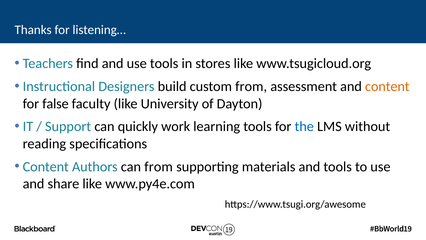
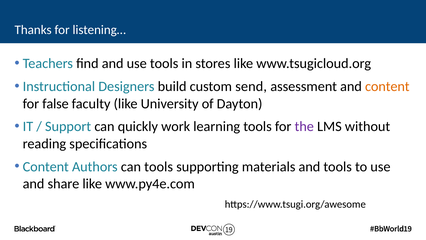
custom from: from -> send (251, 87)
the colour: blue -> purple (304, 127)
can from: from -> tools (159, 167)
